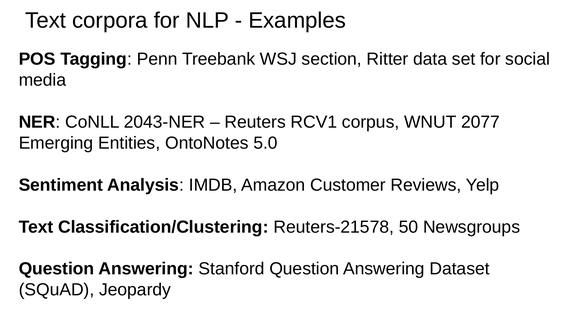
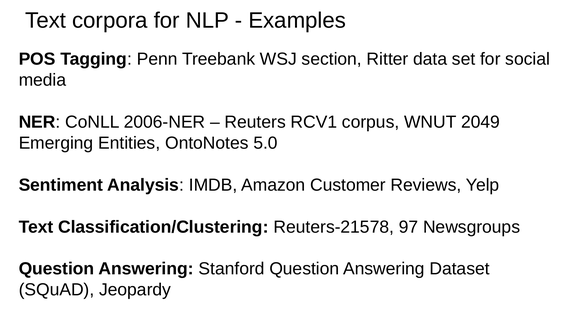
2043-NER: 2043-NER -> 2006-NER (165, 122)
2077: 2077 -> 2049 (480, 122)
50: 50 -> 97 (409, 227)
